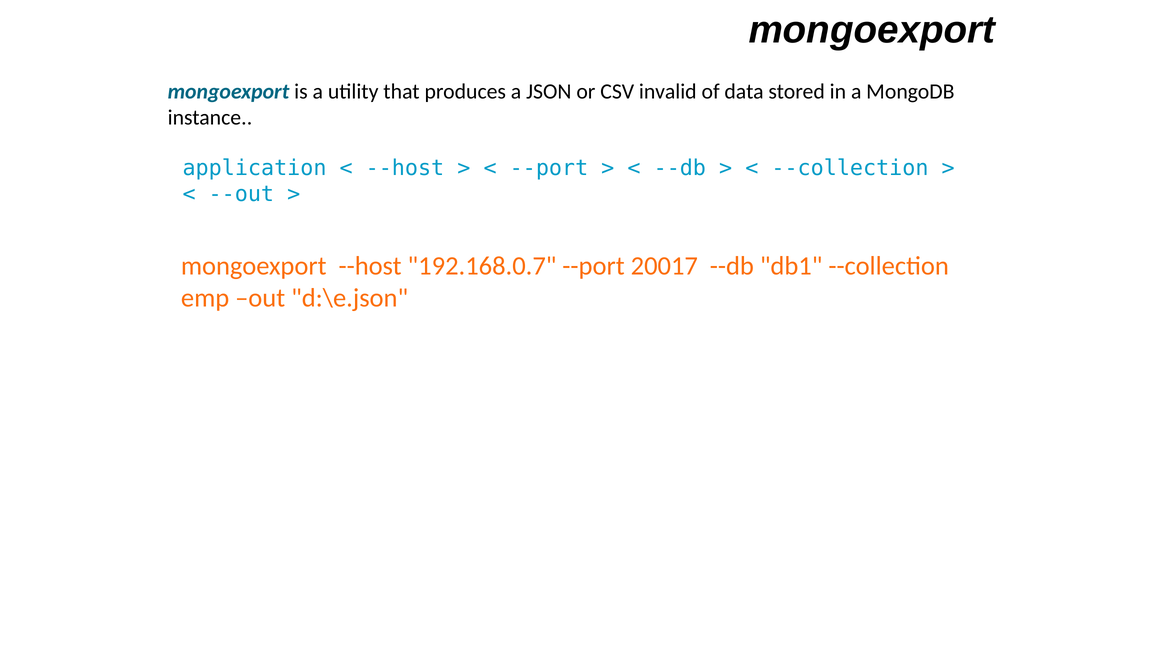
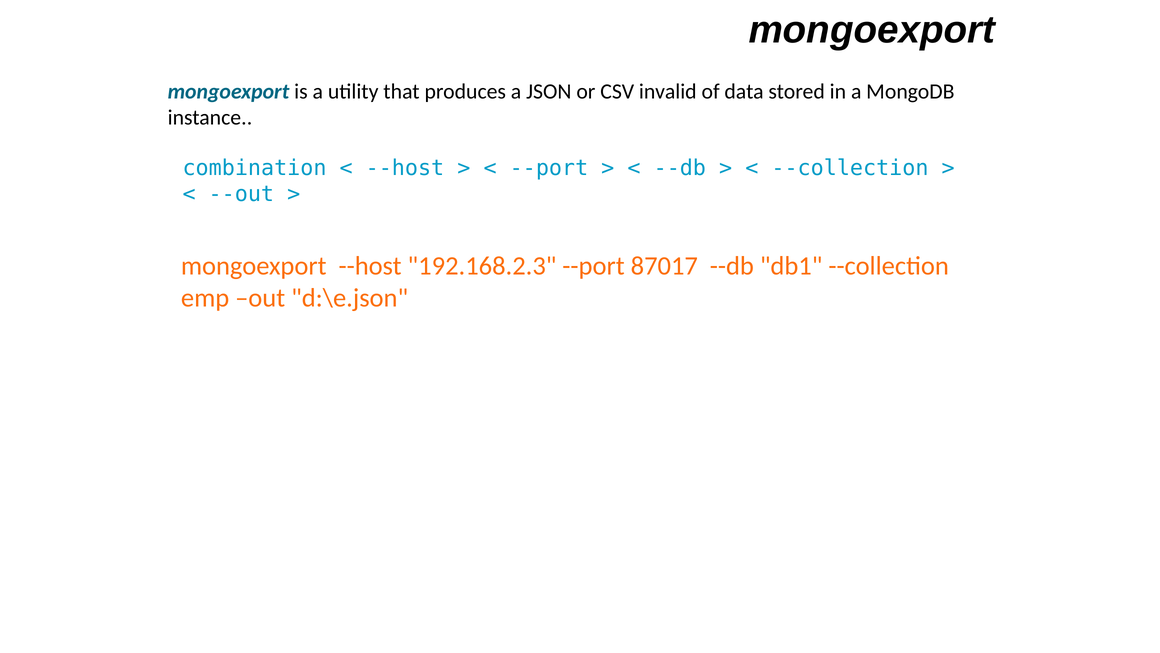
application: application -> combination (255, 168)
192.168.0.7: 192.168.0.7 -> 192.168.2.3 (482, 266)
20017: 20017 -> 87017 (664, 266)
